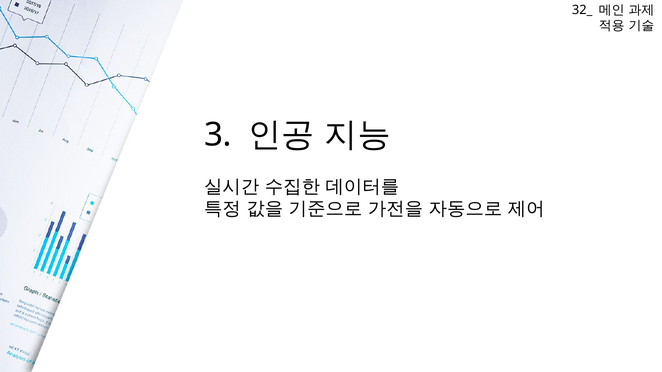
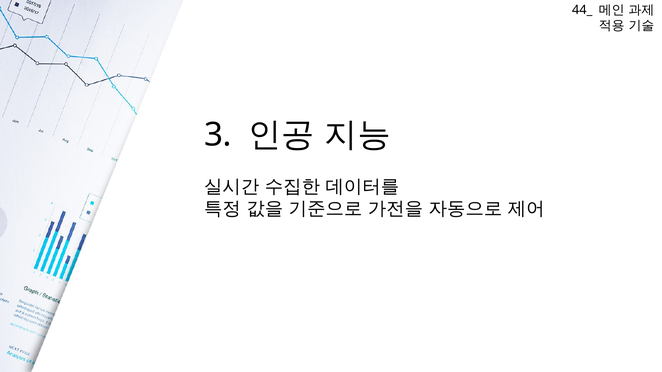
32_: 32_ -> 44_ (582, 10)
